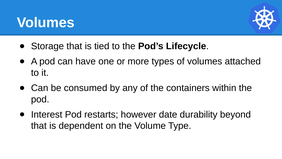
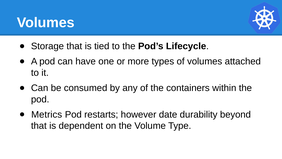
Interest: Interest -> Metrics (47, 114)
